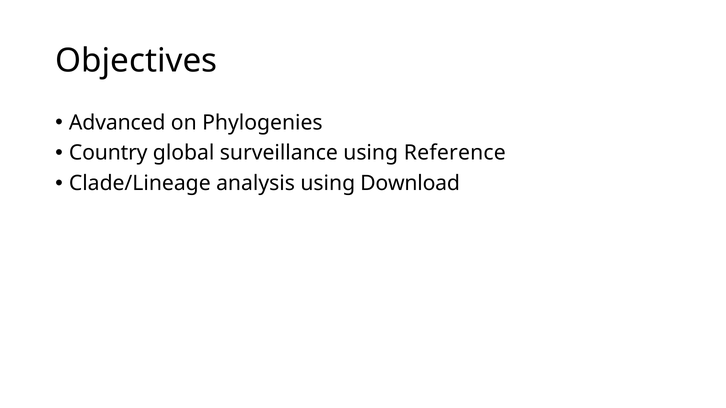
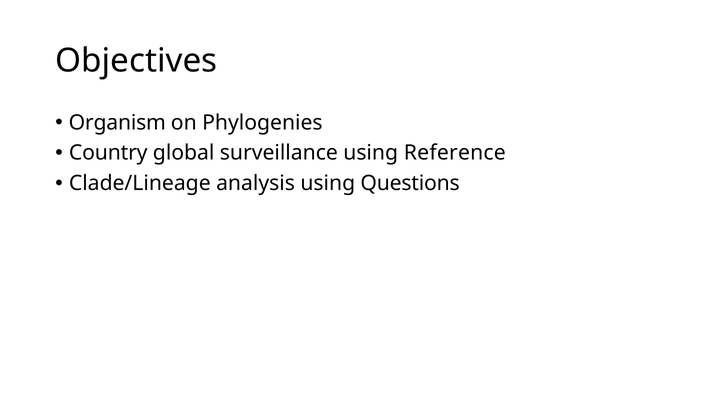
Advanced: Advanced -> Organism (117, 123)
Download: Download -> Questions (410, 183)
